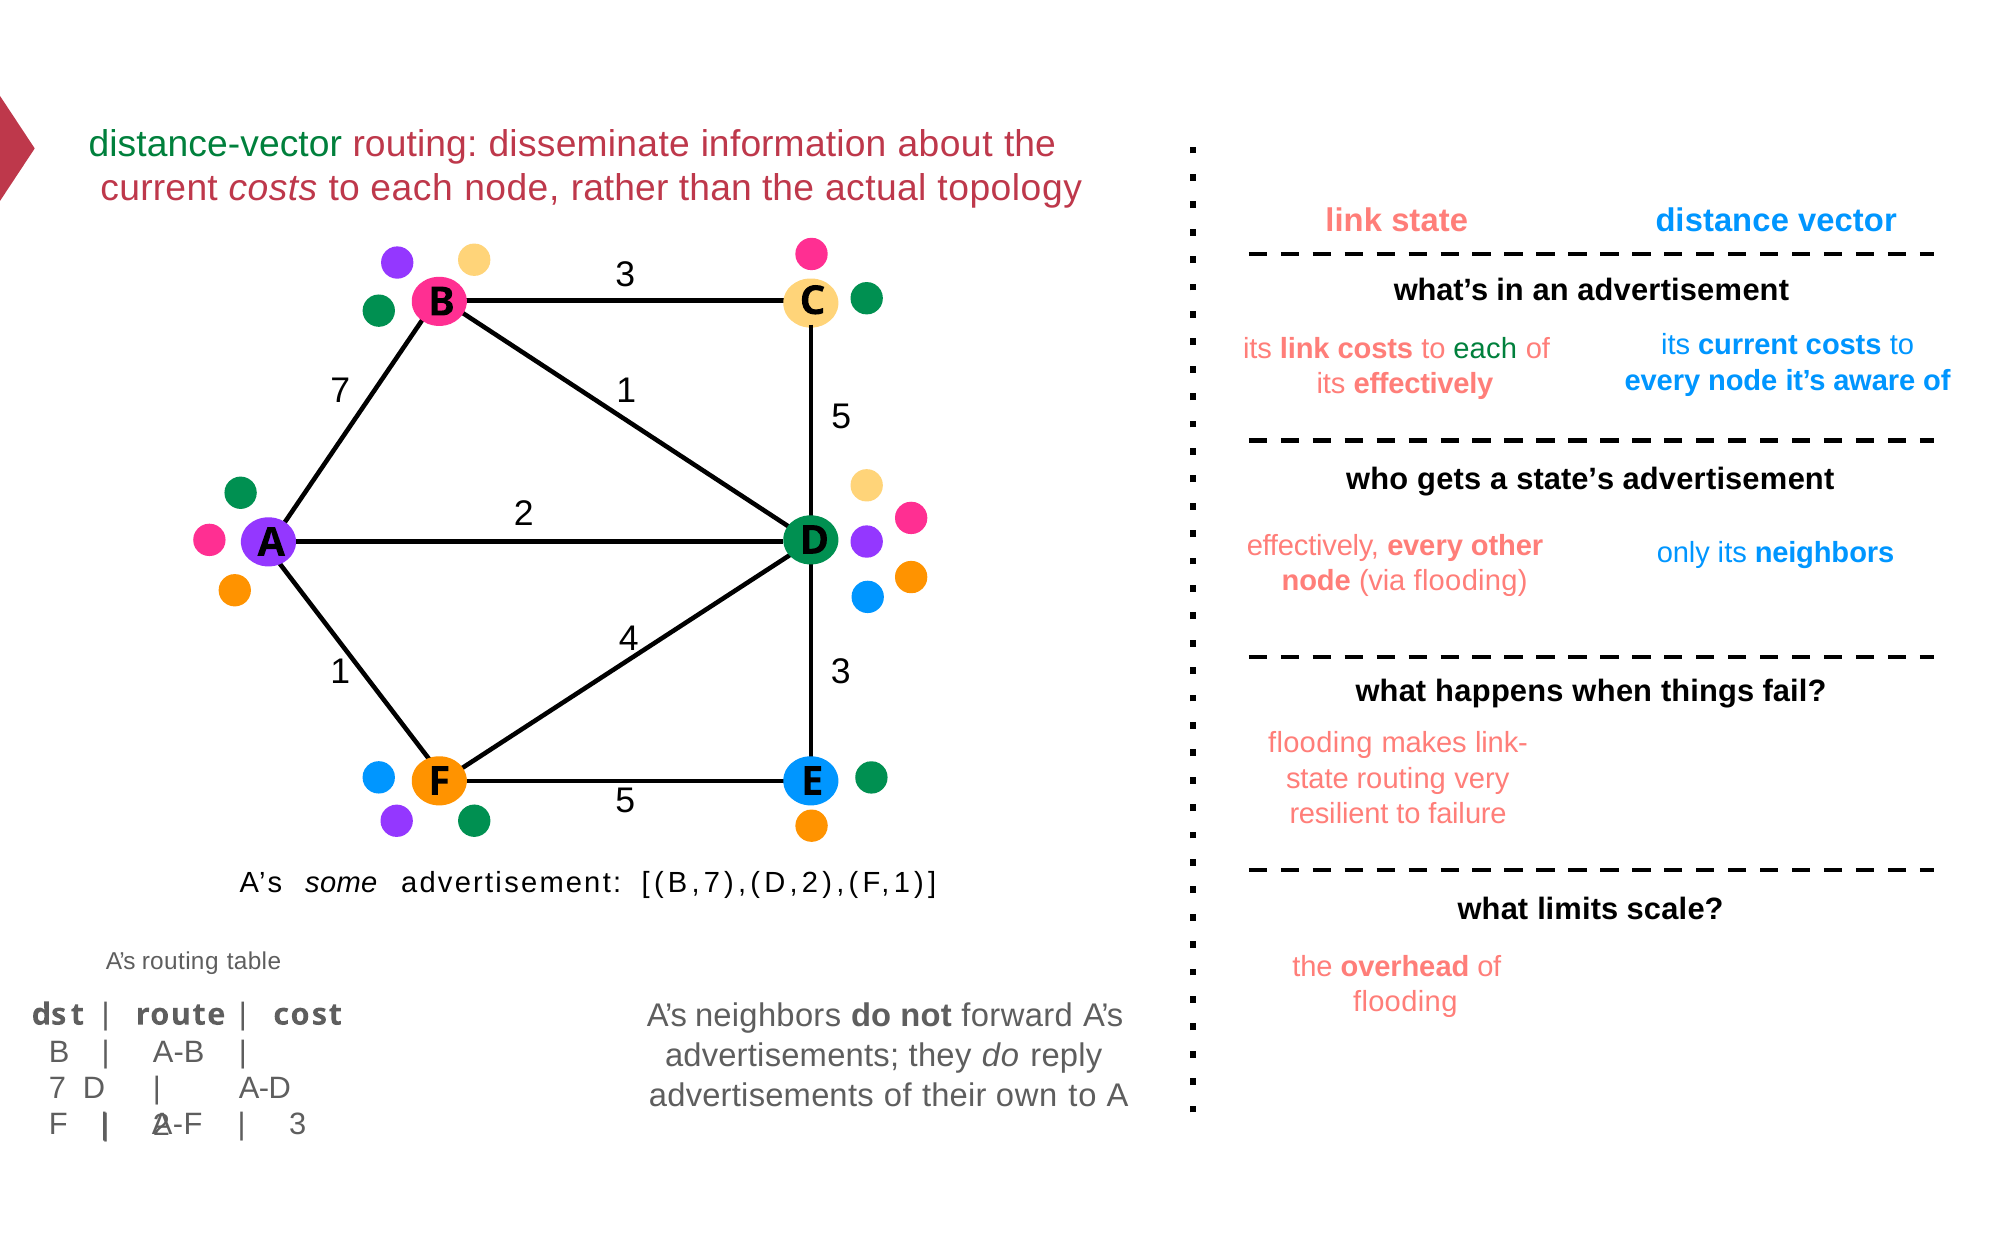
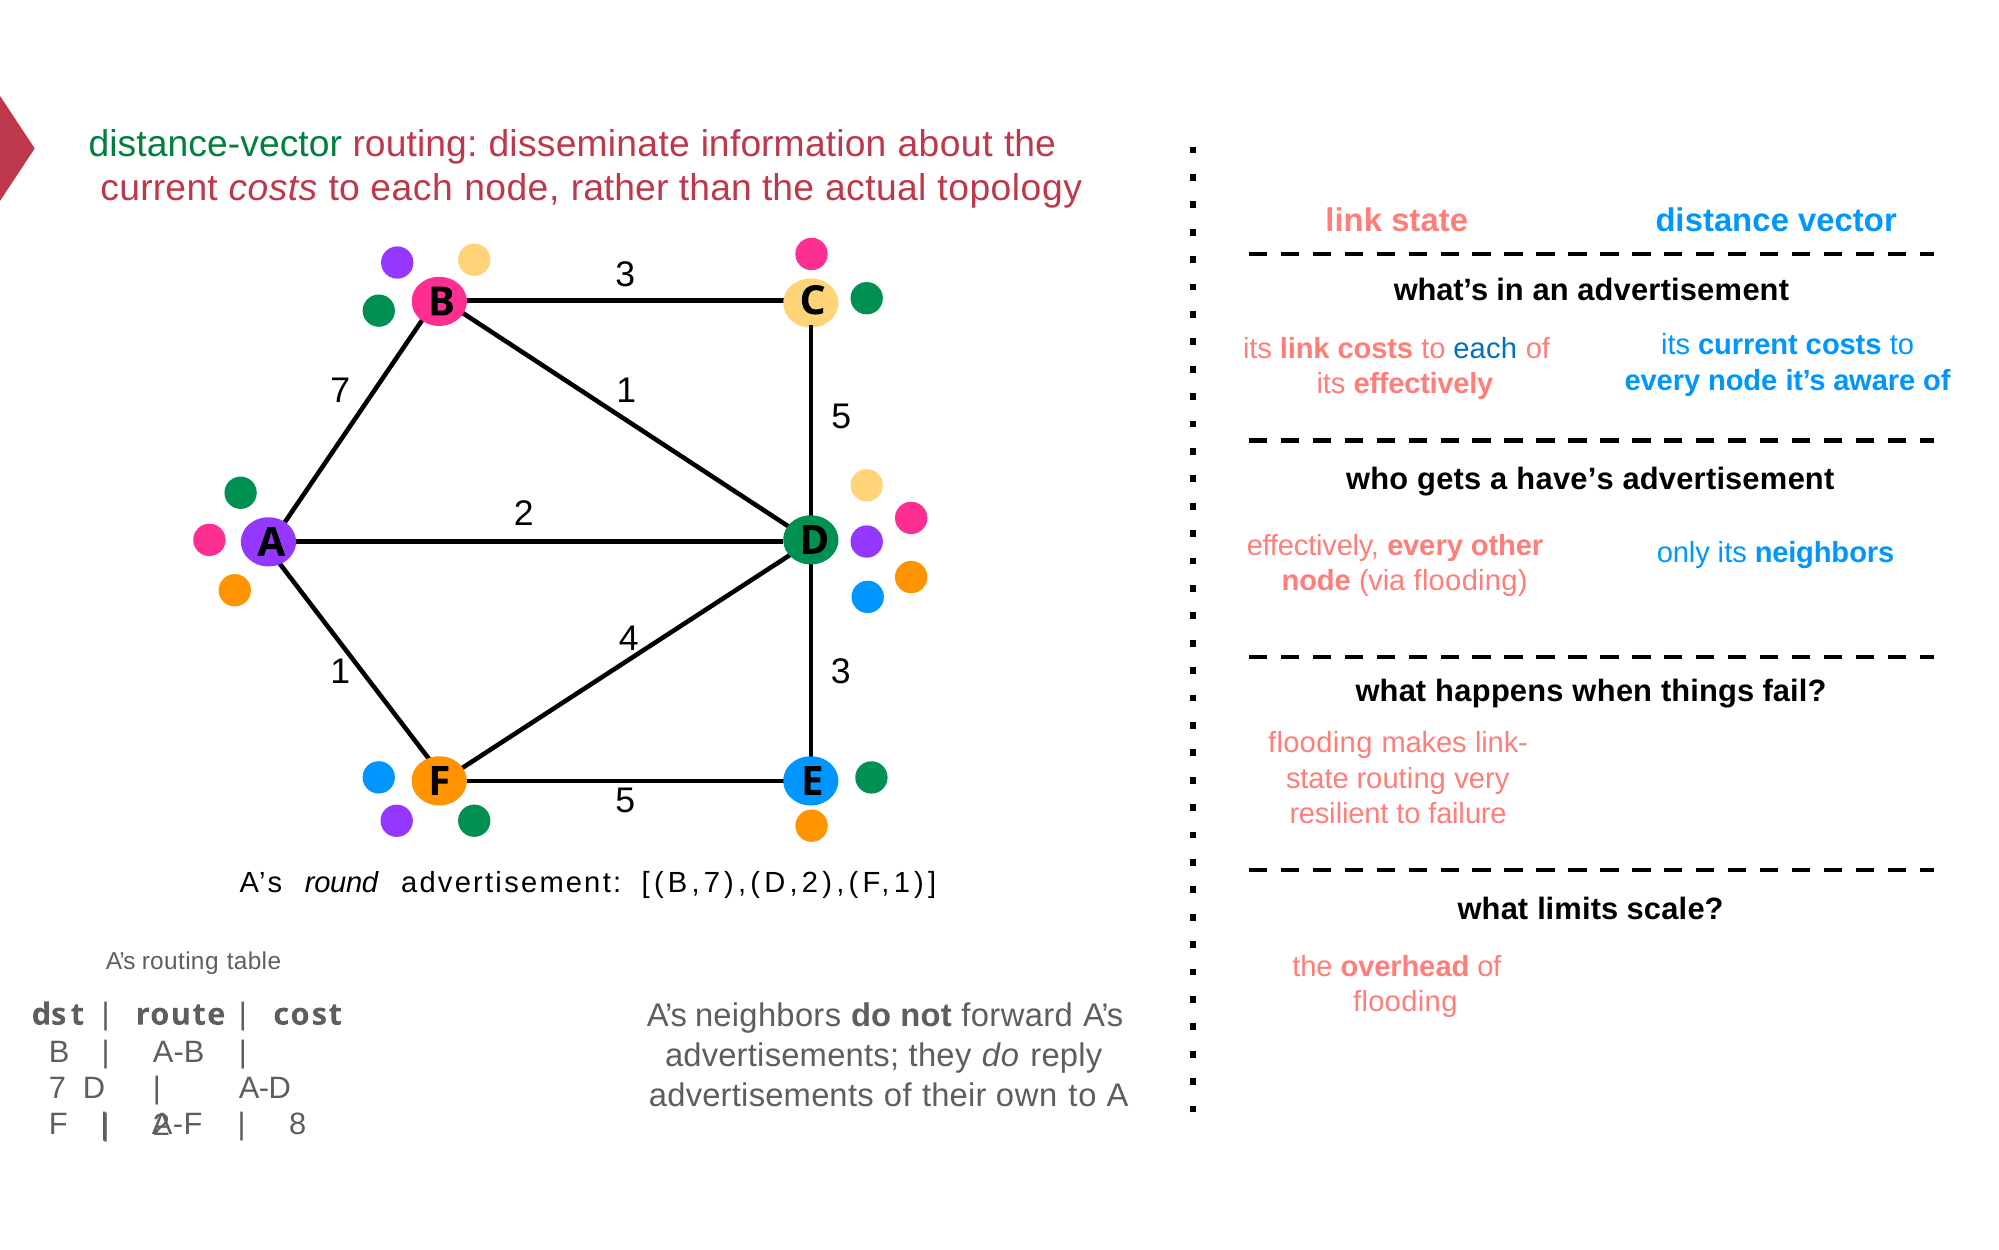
each colour: green -> blue (1485, 349)
state’s: state’s -> have’s (1565, 479)
some: some -> round (342, 882)
3: 3 -> 8 (298, 1123)
